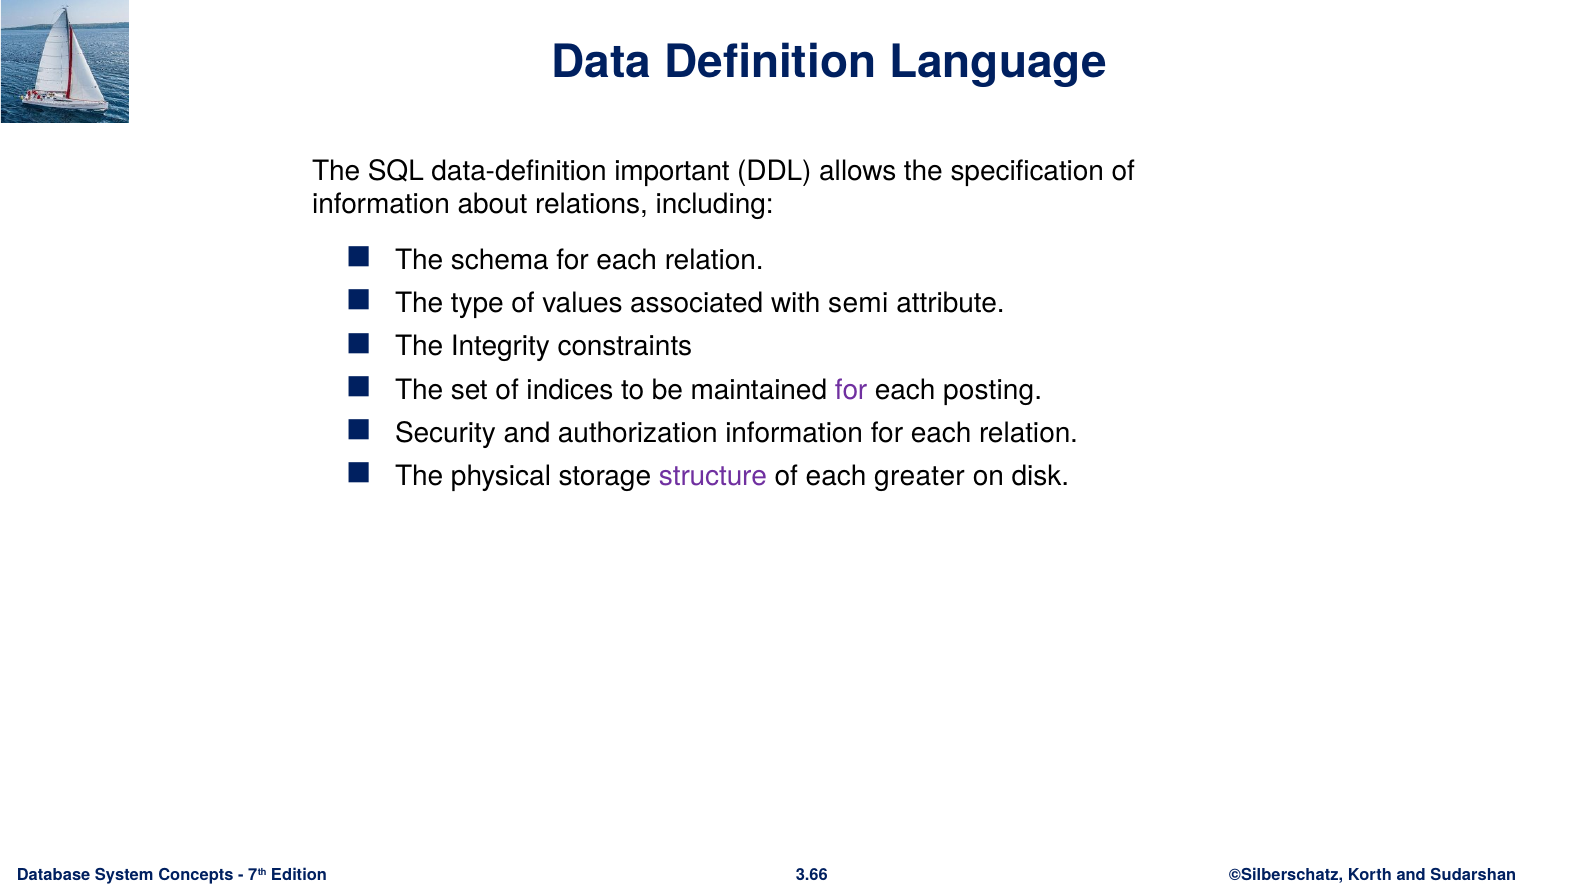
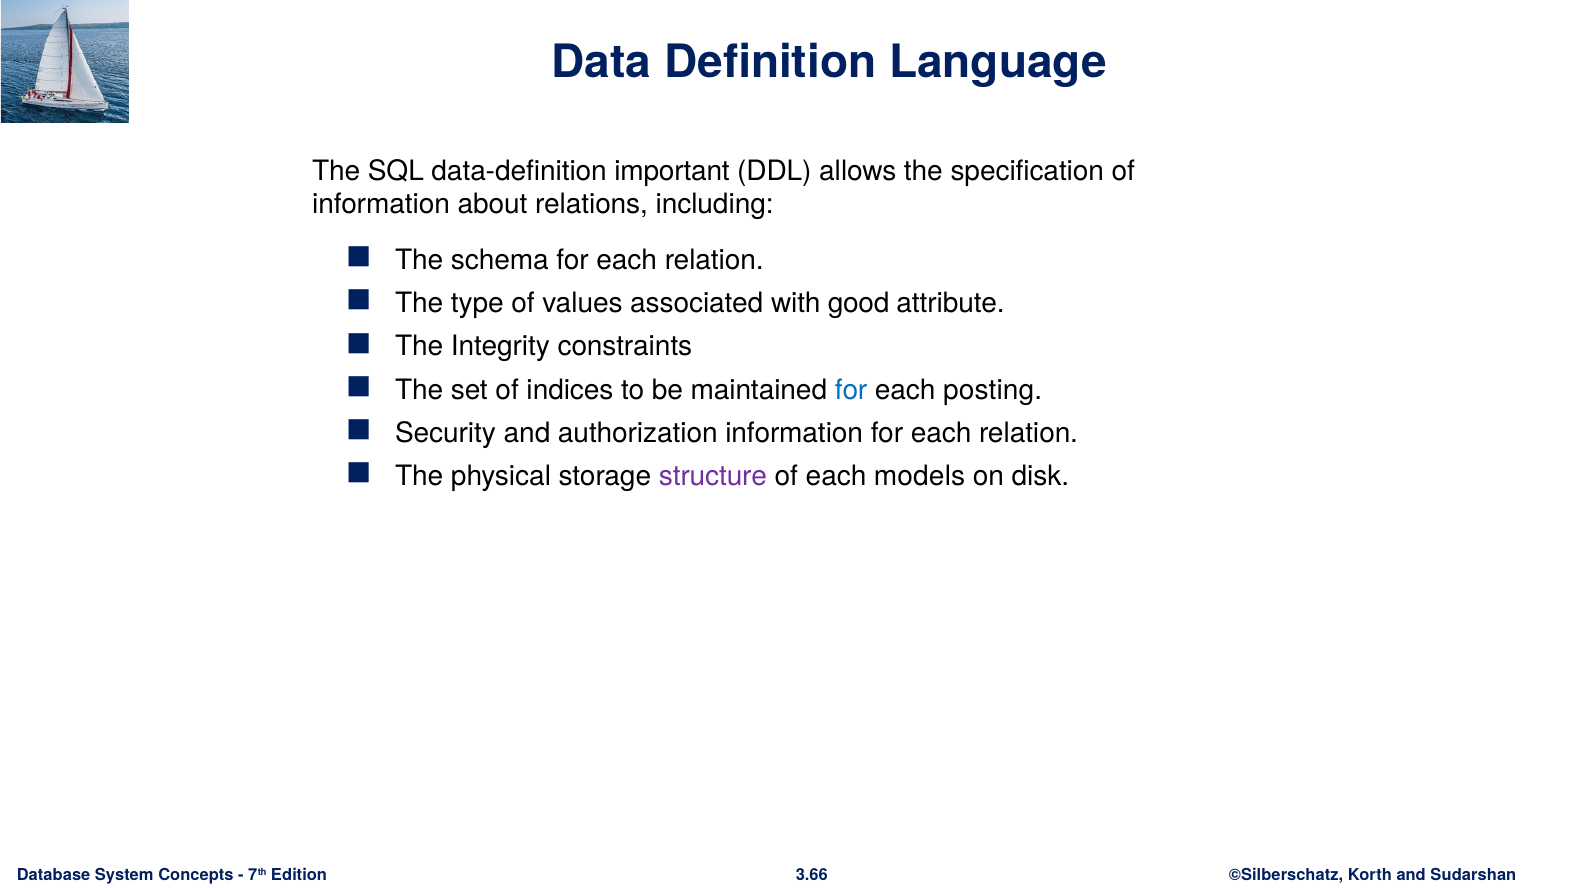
semi: semi -> good (859, 303)
for colour: purple -> blue (851, 390)
greater: greater -> models (920, 476)
